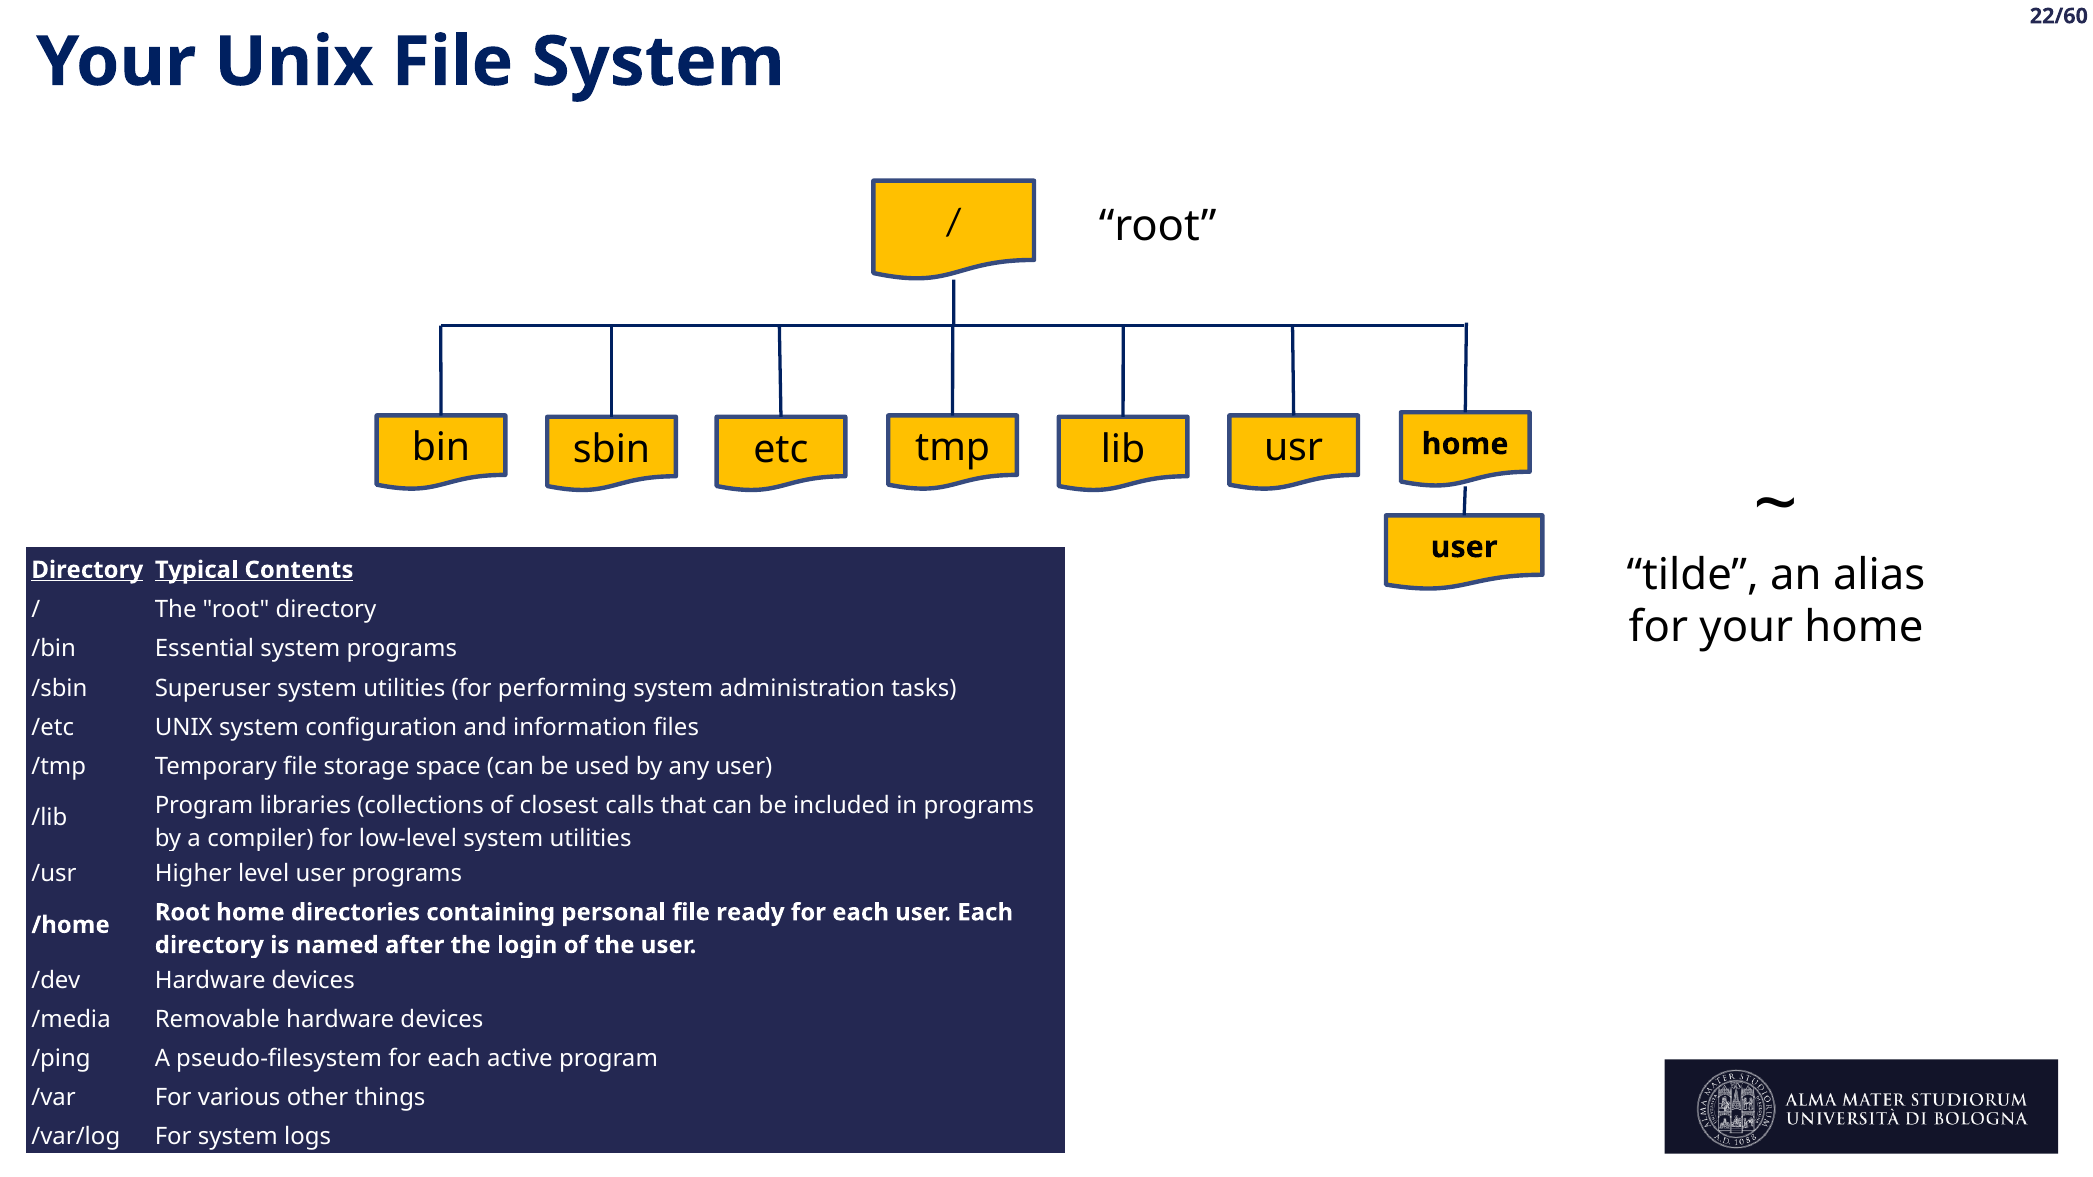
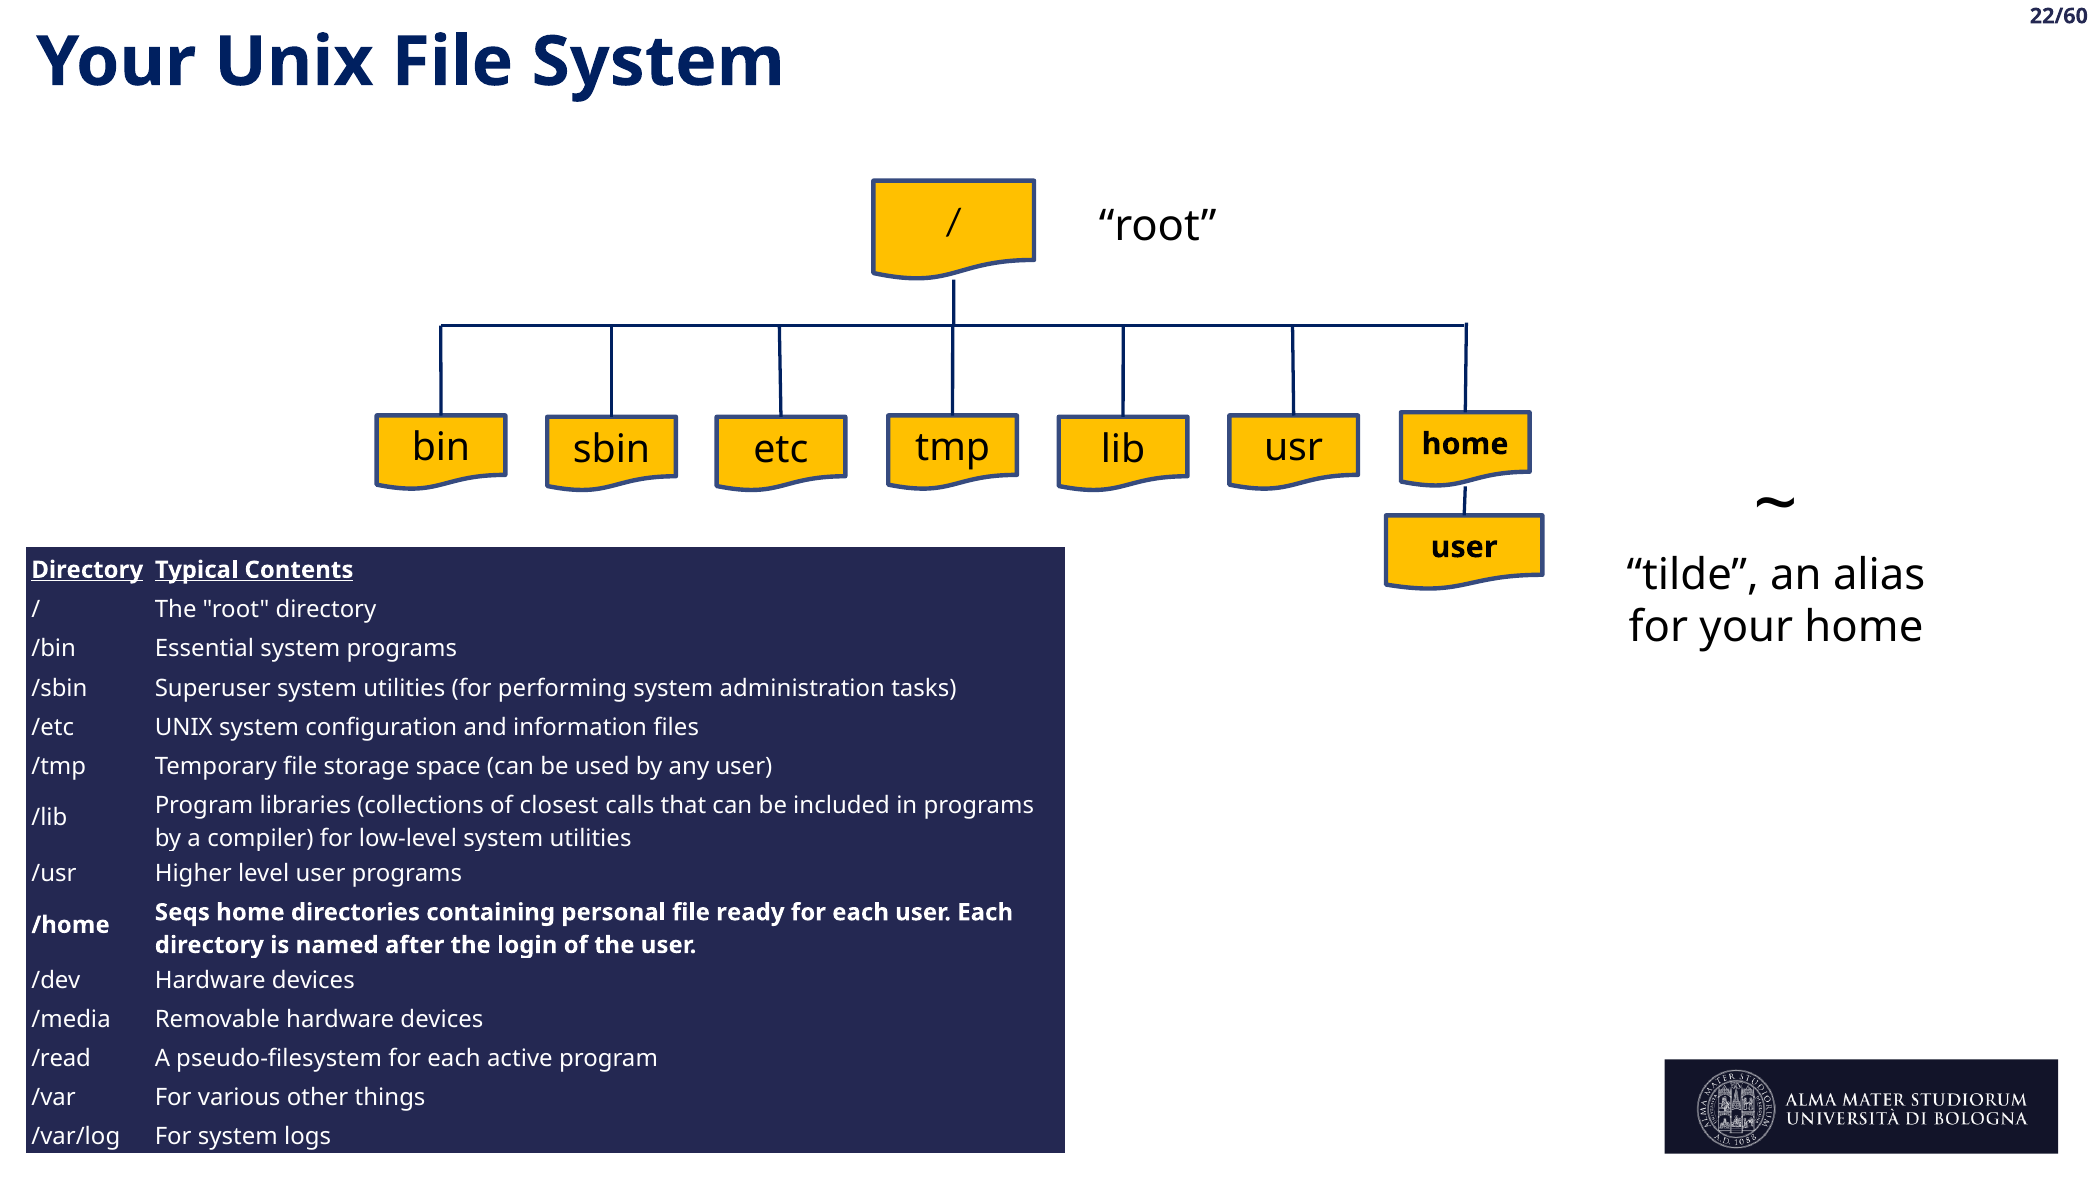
Root: Root -> Seqs (182, 913)
/ping: /ping -> /read (61, 1059)
